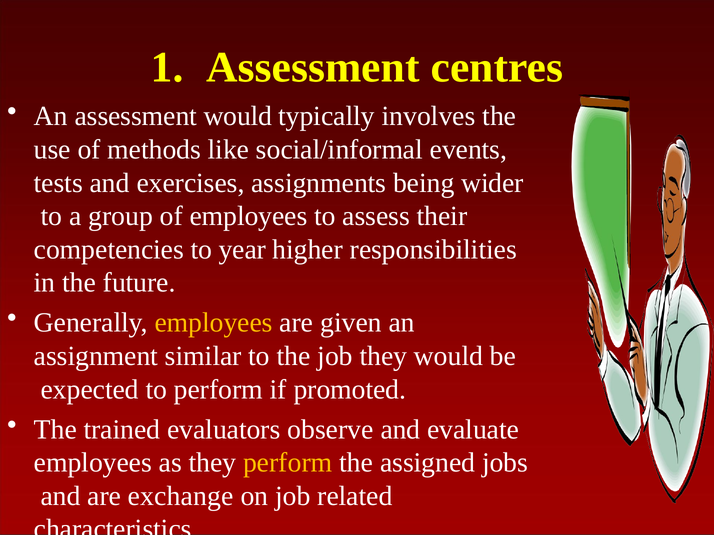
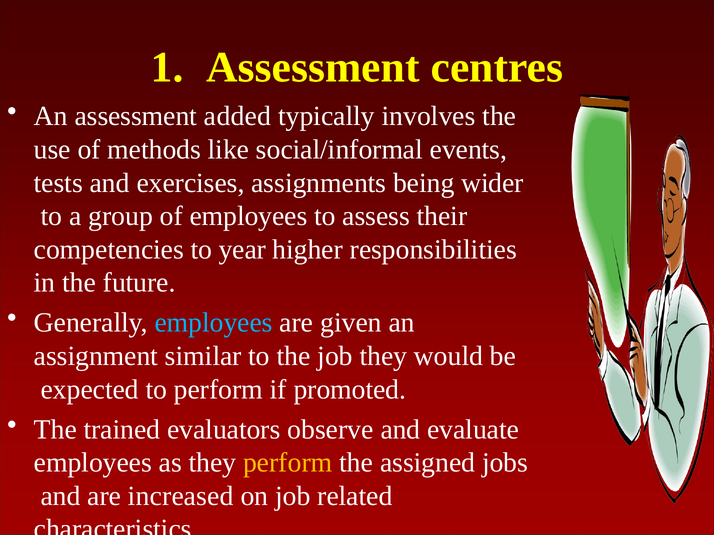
assessment would: would -> added (238, 116)
employees colour: yellow -> light blue (214, 323)
exchange: exchange -> increased (181, 496)
